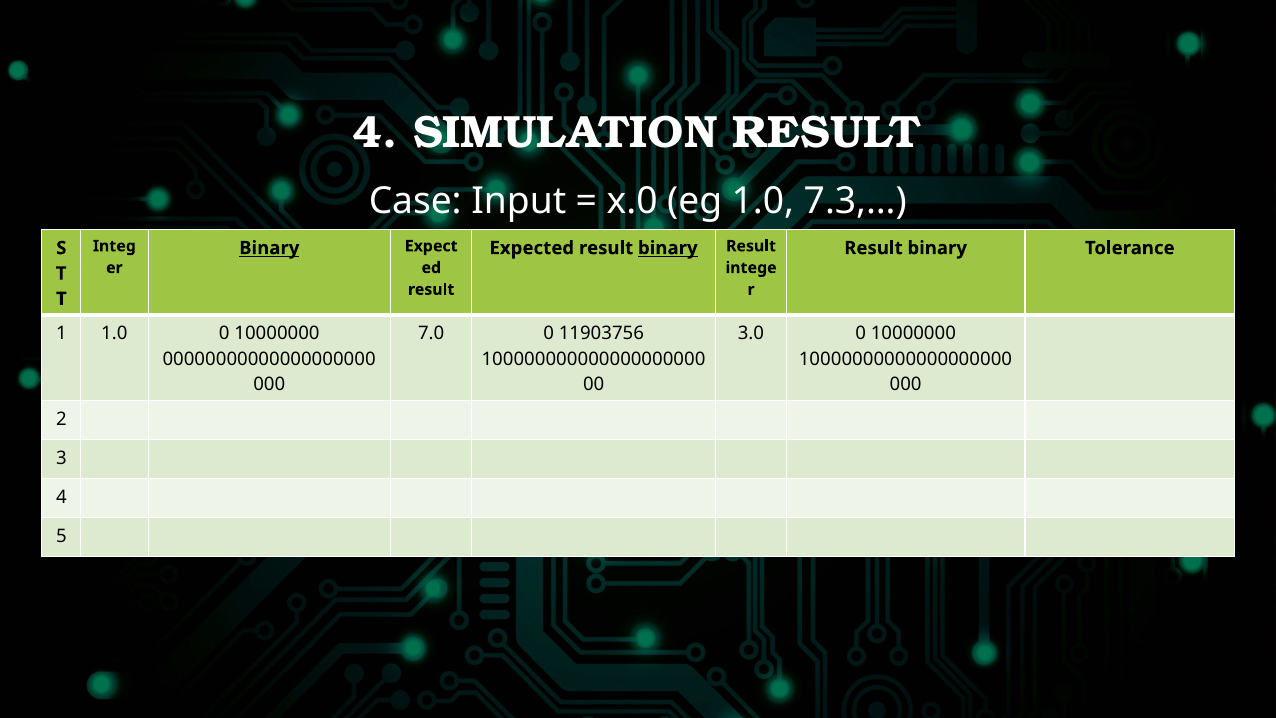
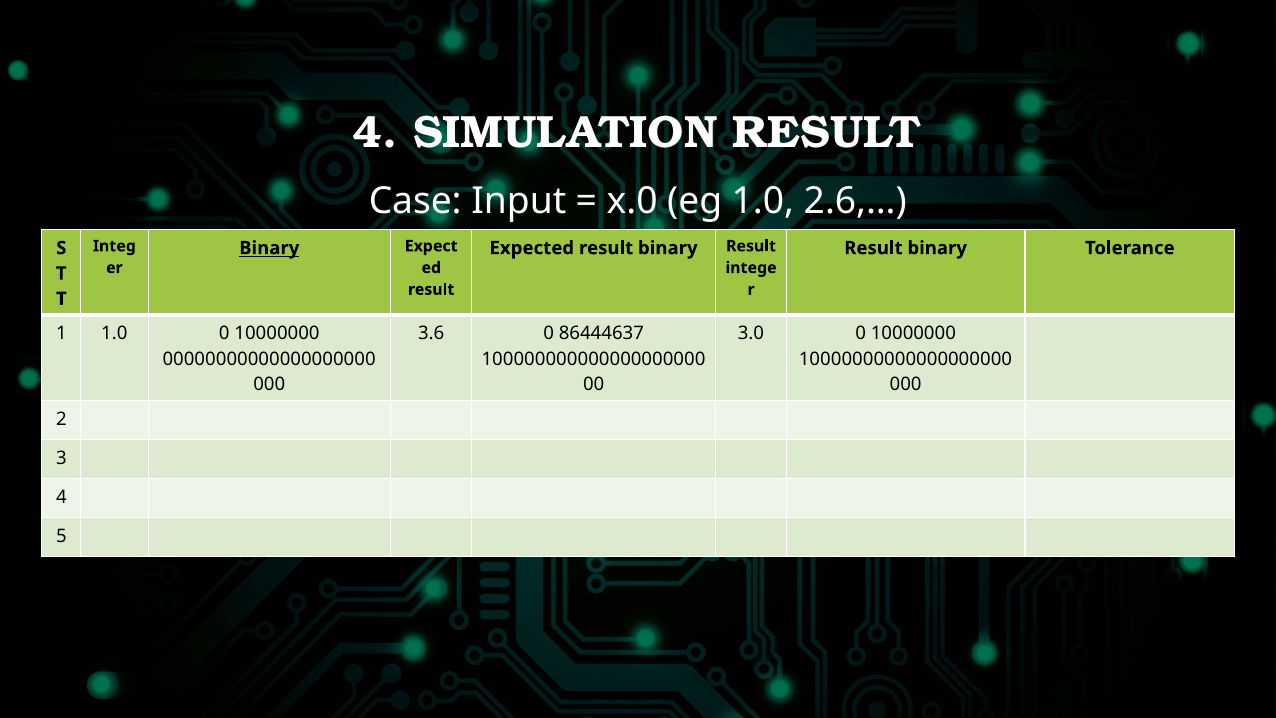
7.3,…: 7.3,… -> 2.6,… (855, 201)
binary underline: present -> none (668, 248)
7.0: 7.0 -> 3.6 (431, 334)
11903756: 11903756 -> 86444637 (601, 334)
